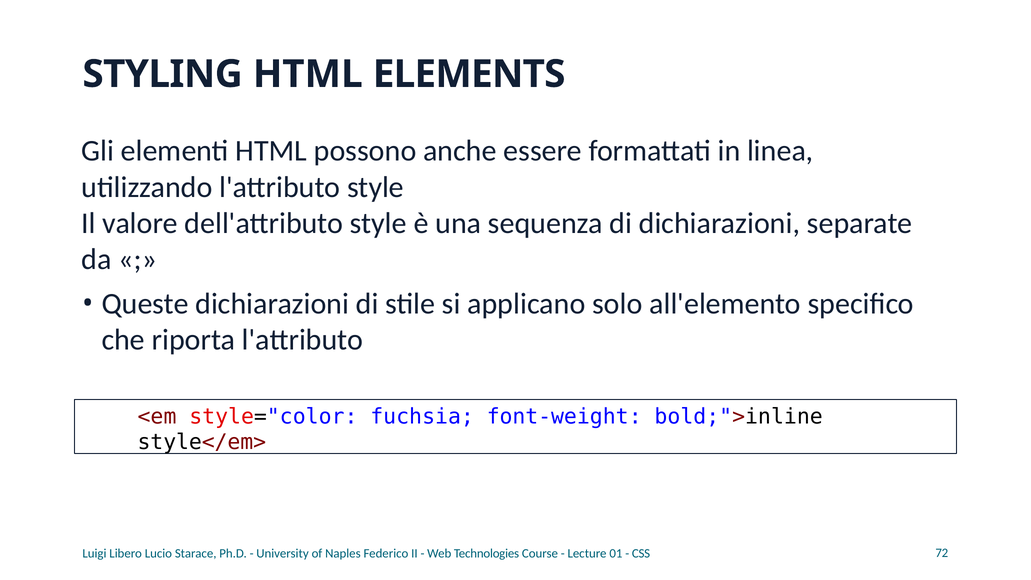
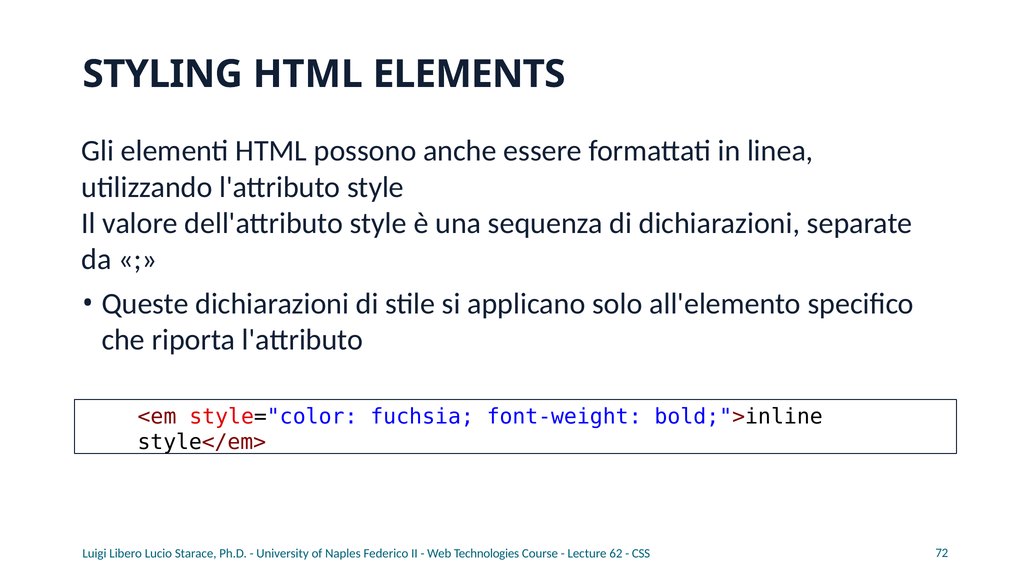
01: 01 -> 62 (616, 553)
